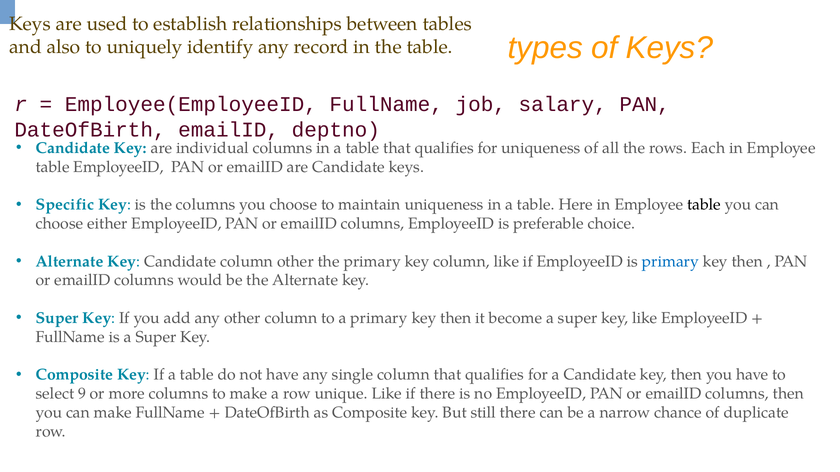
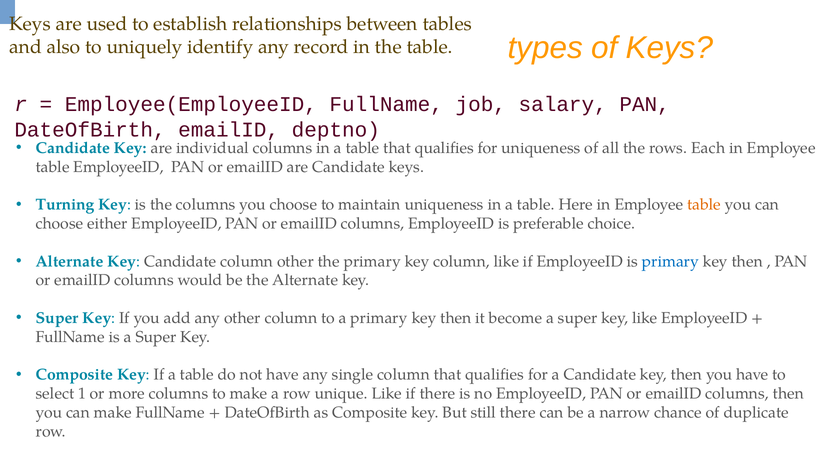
Specific: Specific -> Turning (65, 205)
table colour: black -> orange (704, 205)
9: 9 -> 1 (82, 394)
